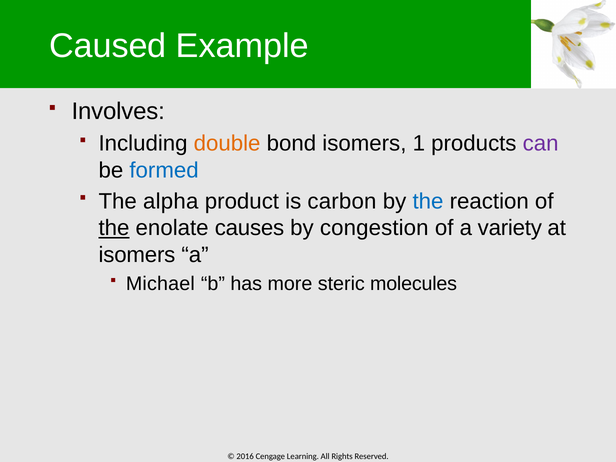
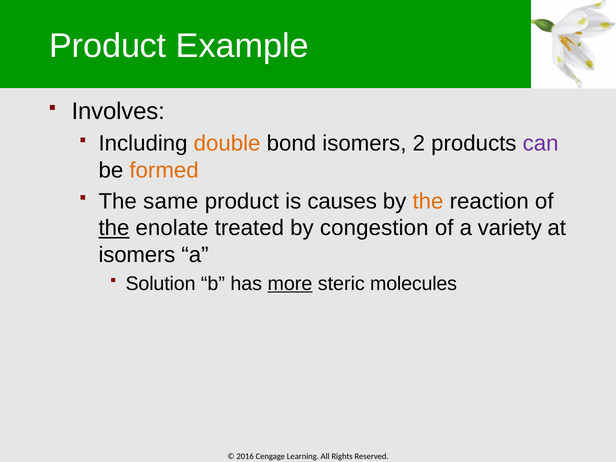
Caused: Caused -> Product (108, 46)
1: 1 -> 2 (419, 144)
formed colour: blue -> orange (164, 170)
alpha: alpha -> same (171, 201)
carbon: carbon -> causes (342, 201)
the colour: blue -> orange (428, 201)
causes: causes -> treated (249, 228)
Michael: Michael -> Solution (161, 284)
more underline: none -> present (290, 284)
